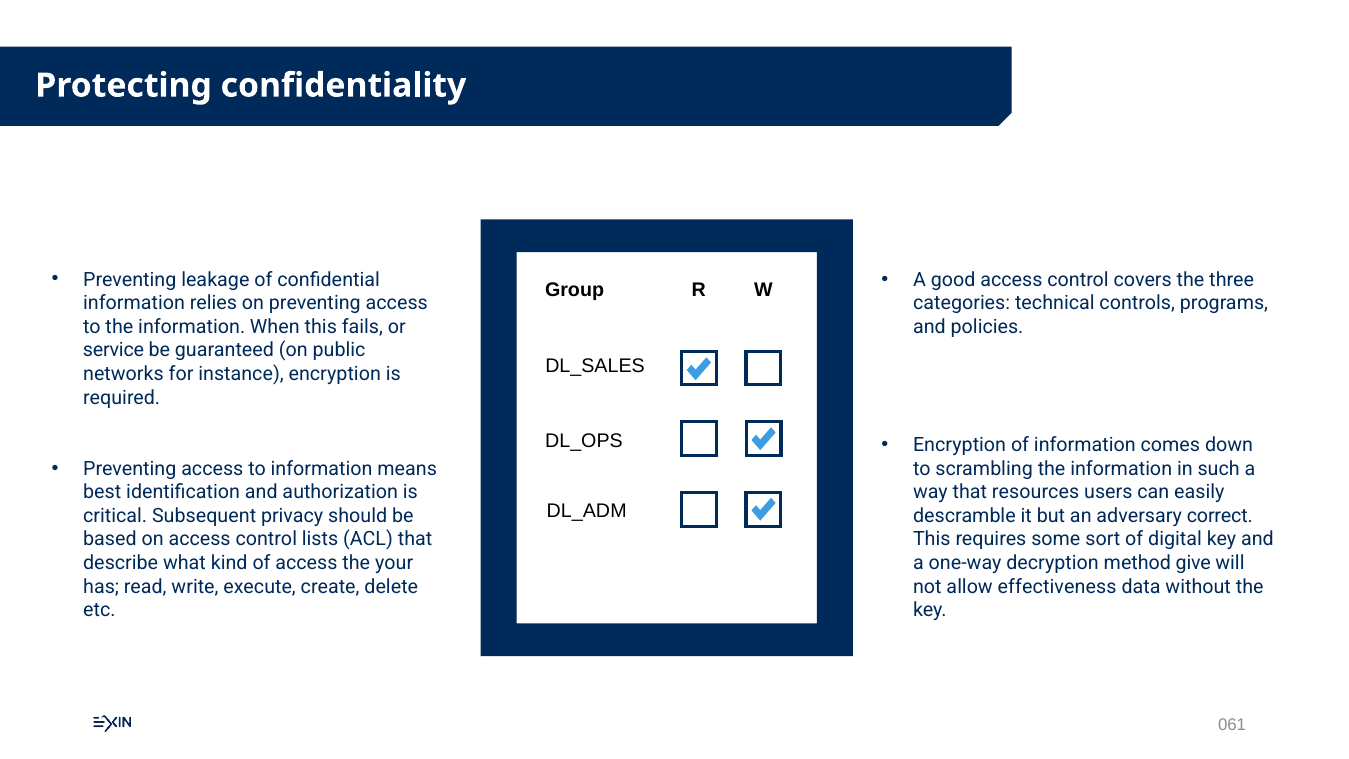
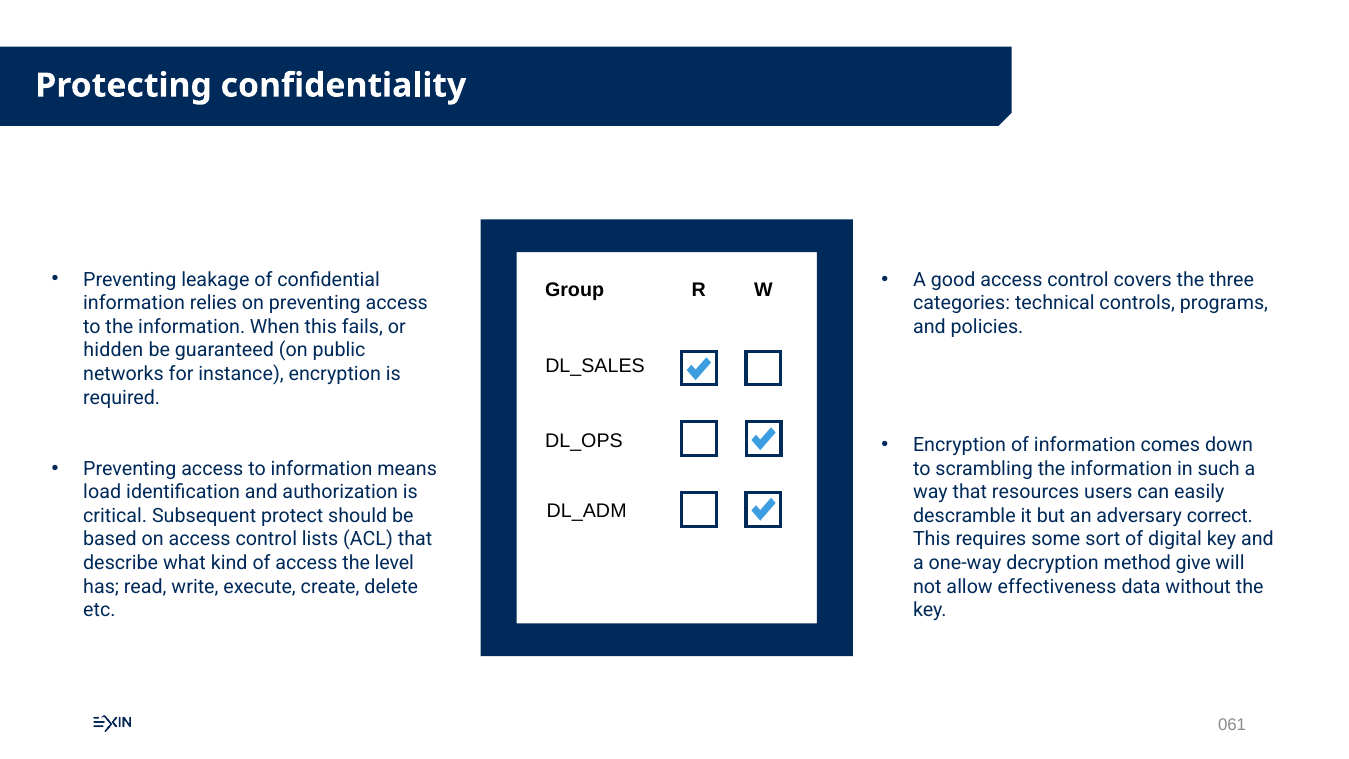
service: service -> hidden (113, 350)
best: best -> load (102, 492)
privacy: privacy -> protect (292, 516)
your: your -> level (394, 563)
